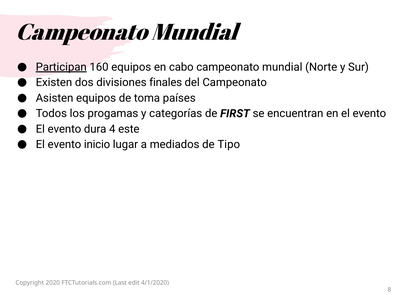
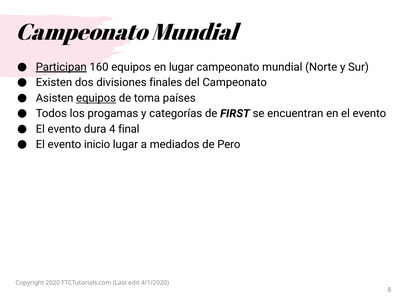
en cabo: cabo -> lugar (181, 67)
equipos underline: none -> present (96, 98)
este: este -> final (129, 129)
Tipo: Tipo -> Pero (229, 144)
